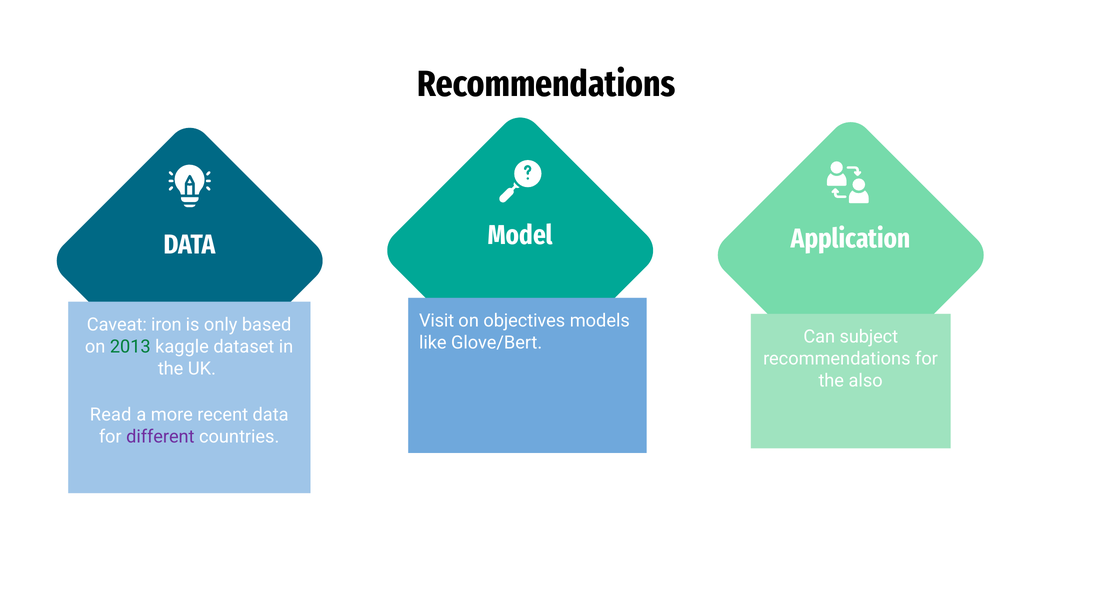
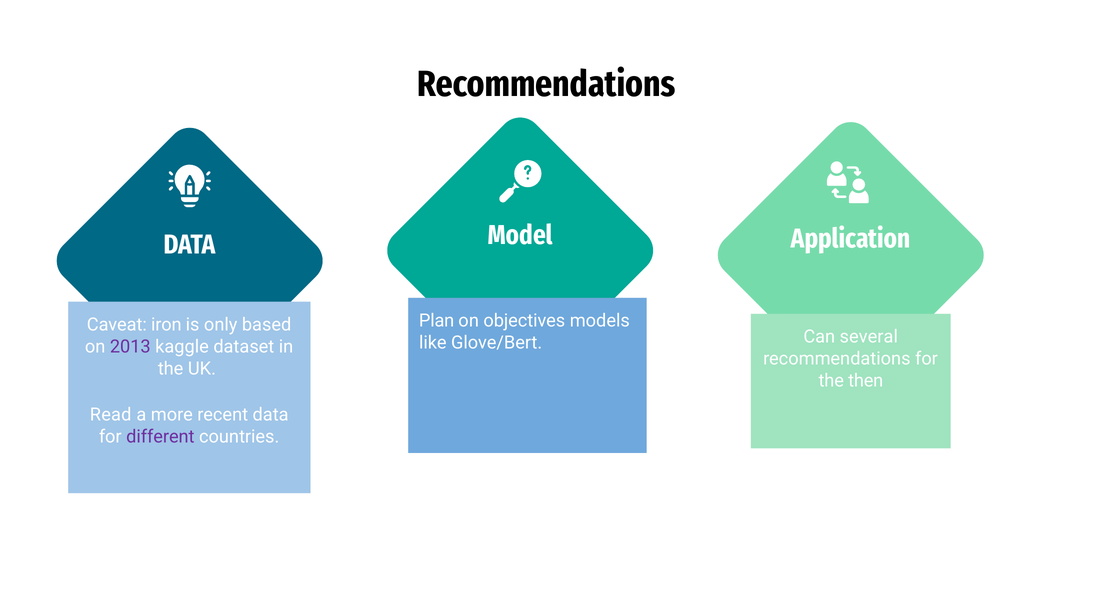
Visit: Visit -> Plan (437, 321)
subject: subject -> several (869, 337)
2013 colour: green -> purple (130, 347)
also: also -> then (866, 381)
